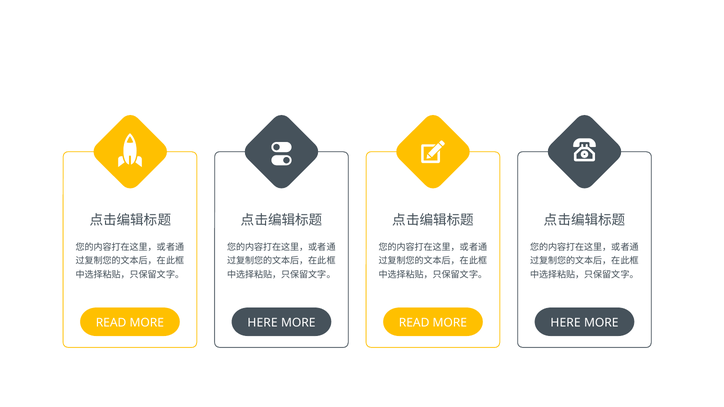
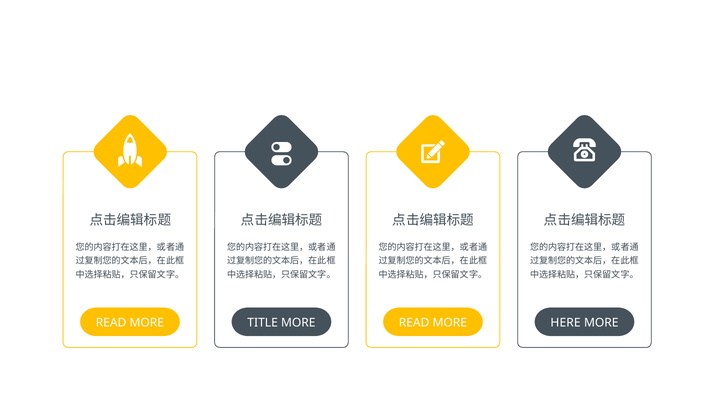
HERE: HERE -> TITLE (263, 323)
